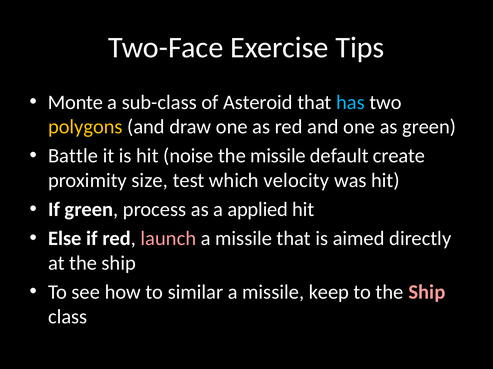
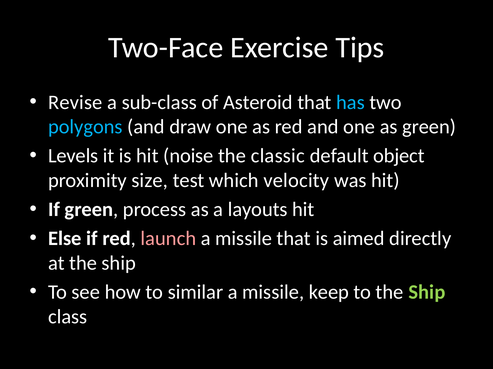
Monte: Monte -> Revise (75, 102)
polygons colour: yellow -> light blue (85, 127)
Battle: Battle -> Levels (73, 156)
the missile: missile -> classic (278, 156)
create: create -> object (399, 156)
applied: applied -> layouts (258, 210)
Ship colour: pink -> light green (427, 293)
